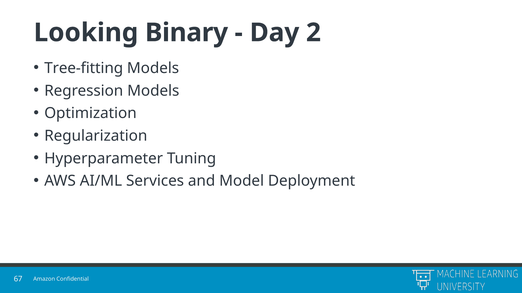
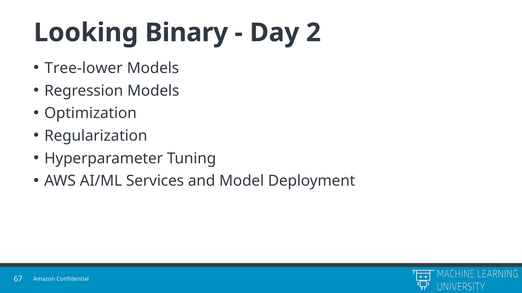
Tree-fitting: Tree-fitting -> Tree-lower (84, 68)
